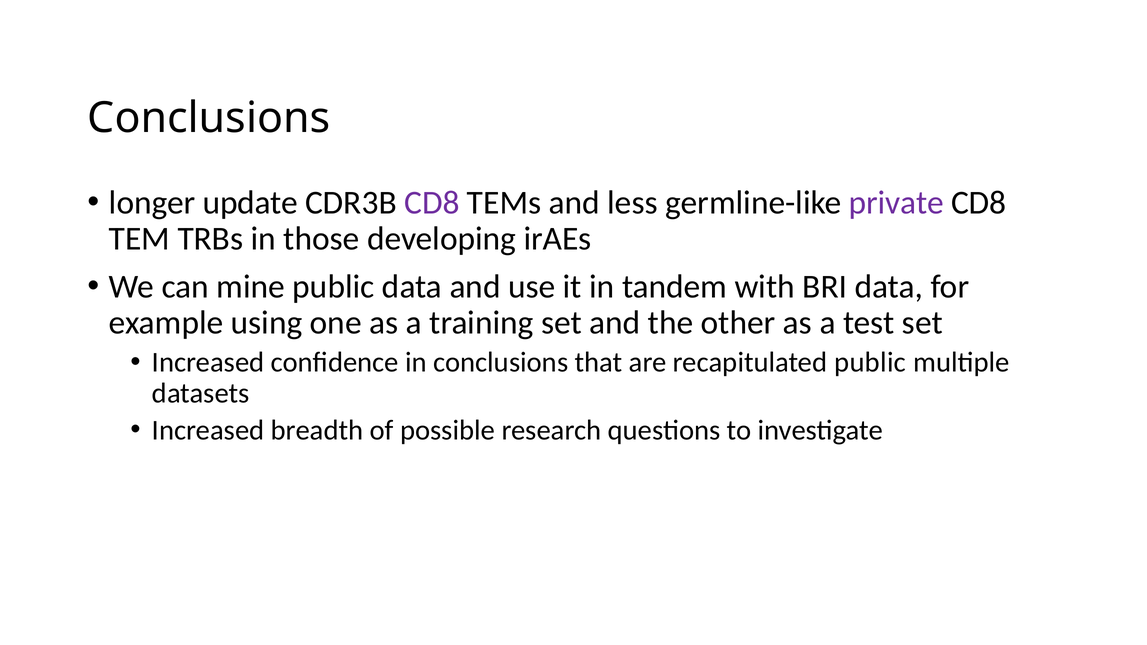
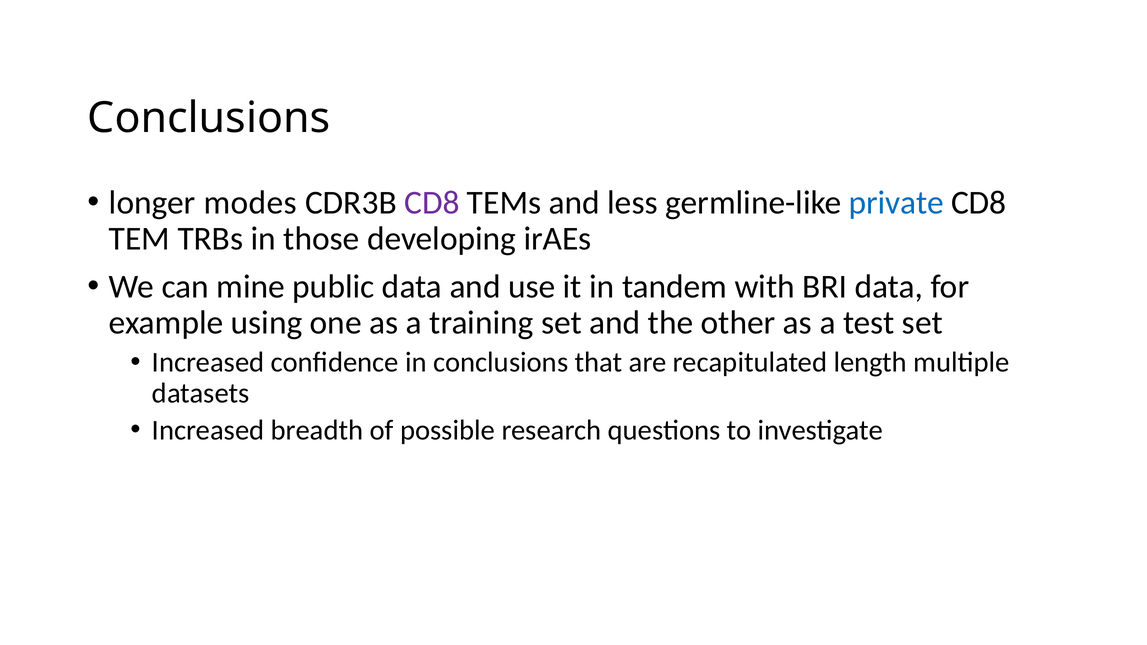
update: update -> modes (250, 203)
private colour: purple -> blue (896, 203)
recapitulated public: public -> length (870, 362)
